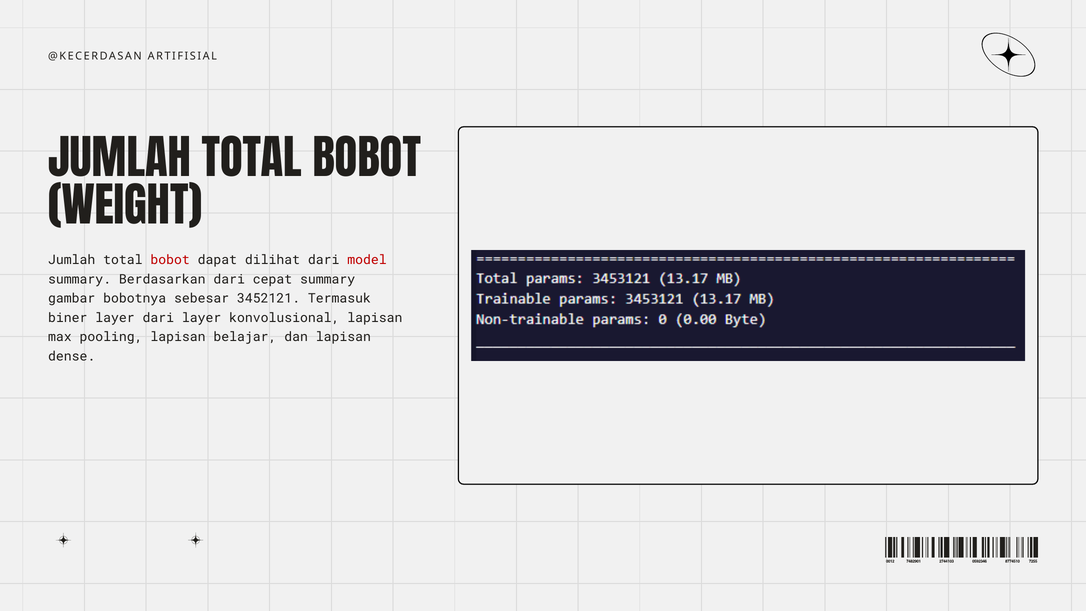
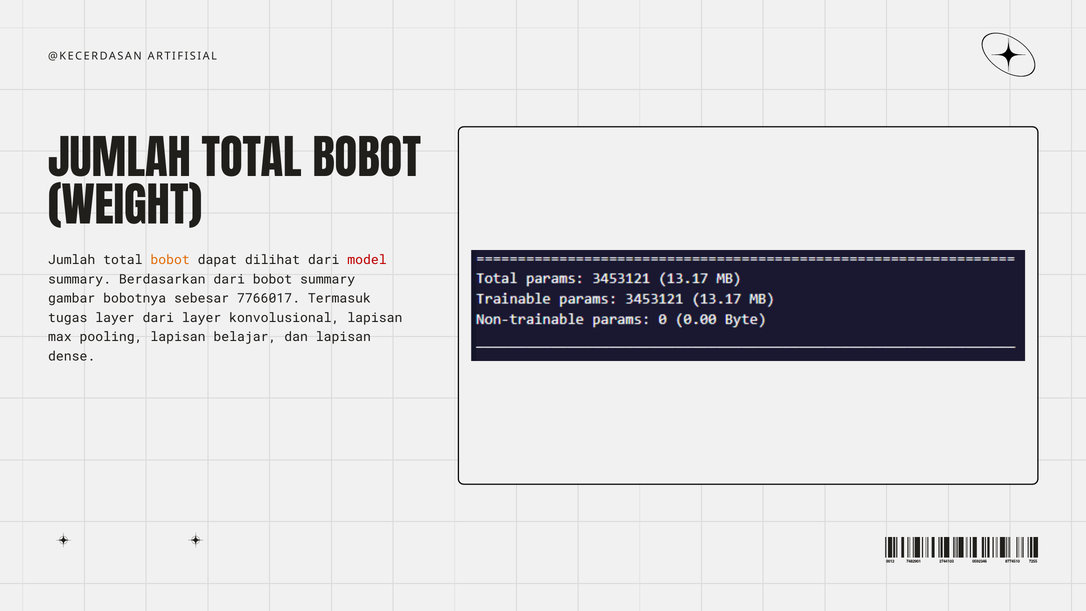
bobot colour: red -> orange (170, 260)
dari cepat: cepat -> bobot (273, 279)
3452121: 3452121 -> 7766017 (269, 298)
biner: biner -> tugas (68, 318)
